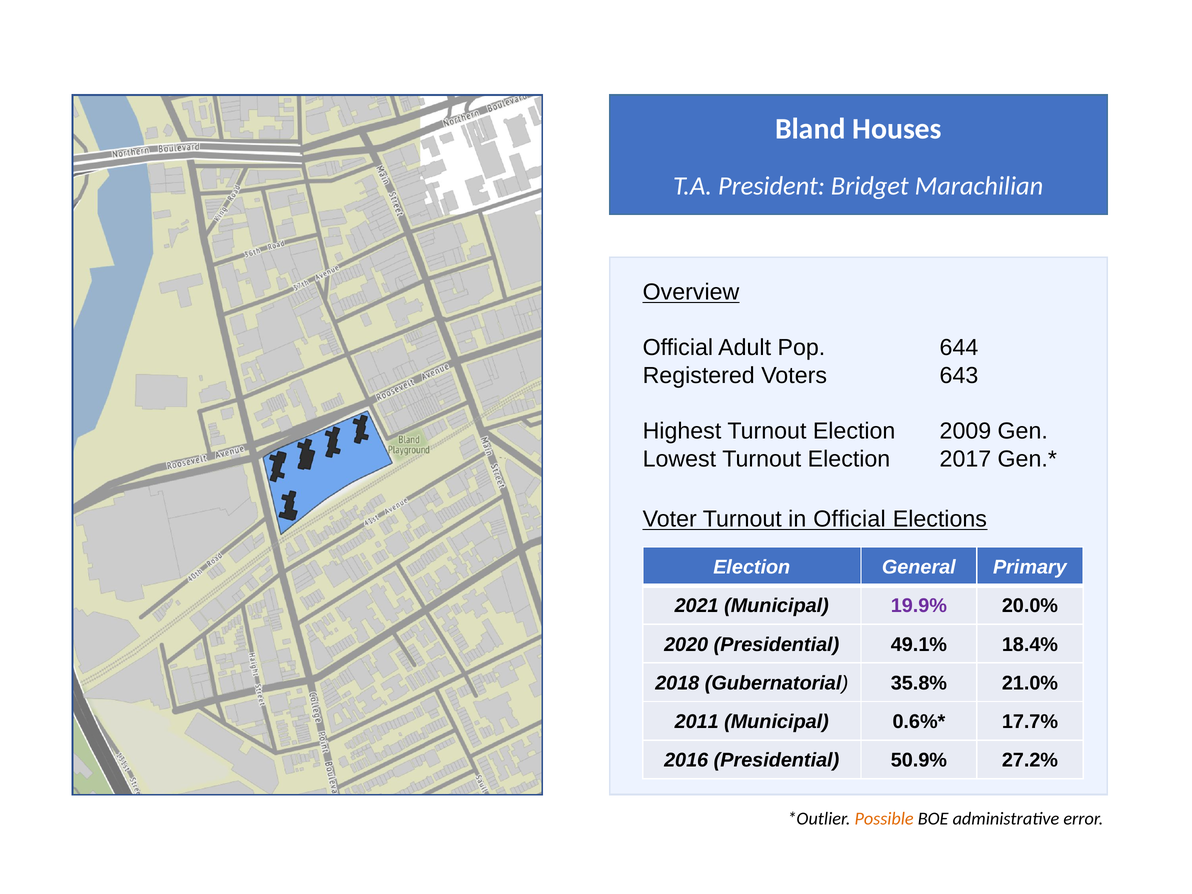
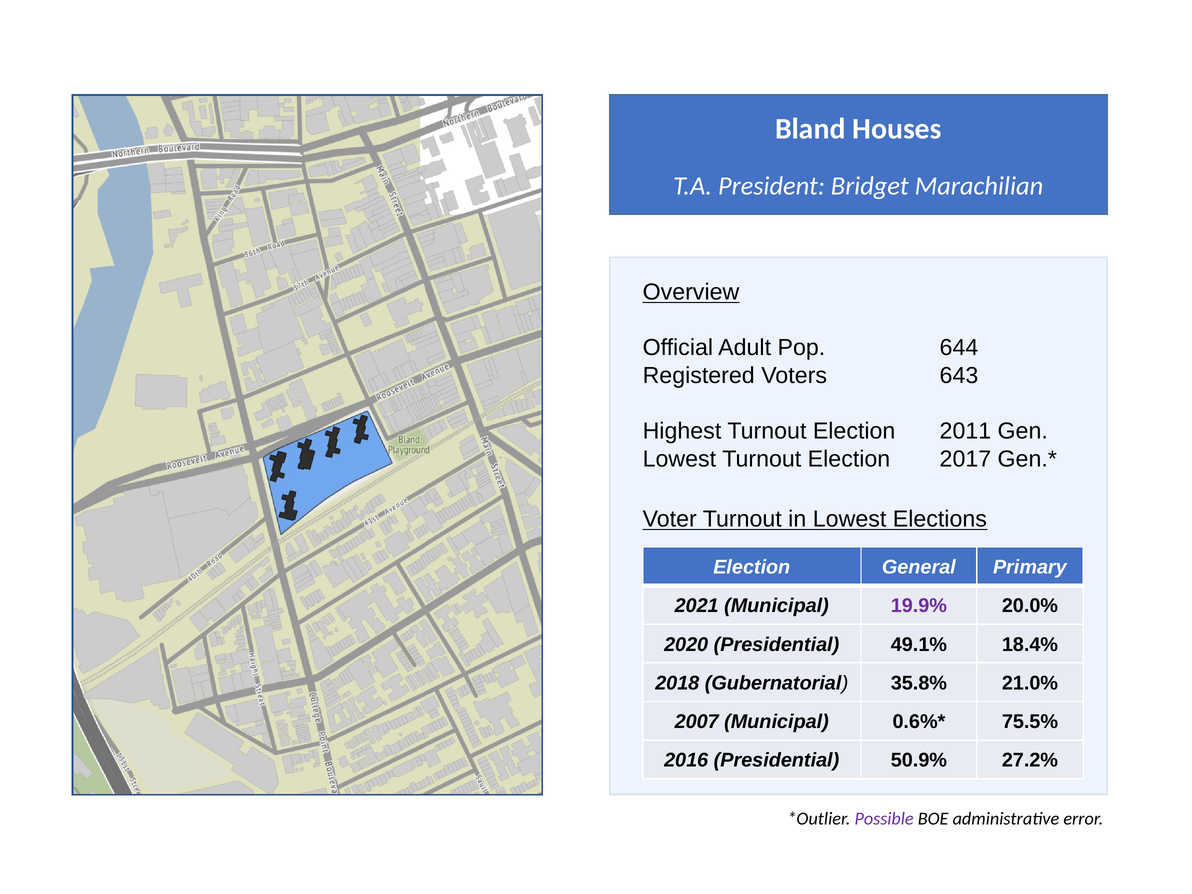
2009: 2009 -> 2011 (965, 431)
in Official: Official -> Lowest (850, 519)
2011: 2011 -> 2007 (697, 722)
17.7%: 17.7% -> 75.5% (1030, 722)
Possible colour: orange -> purple (884, 819)
